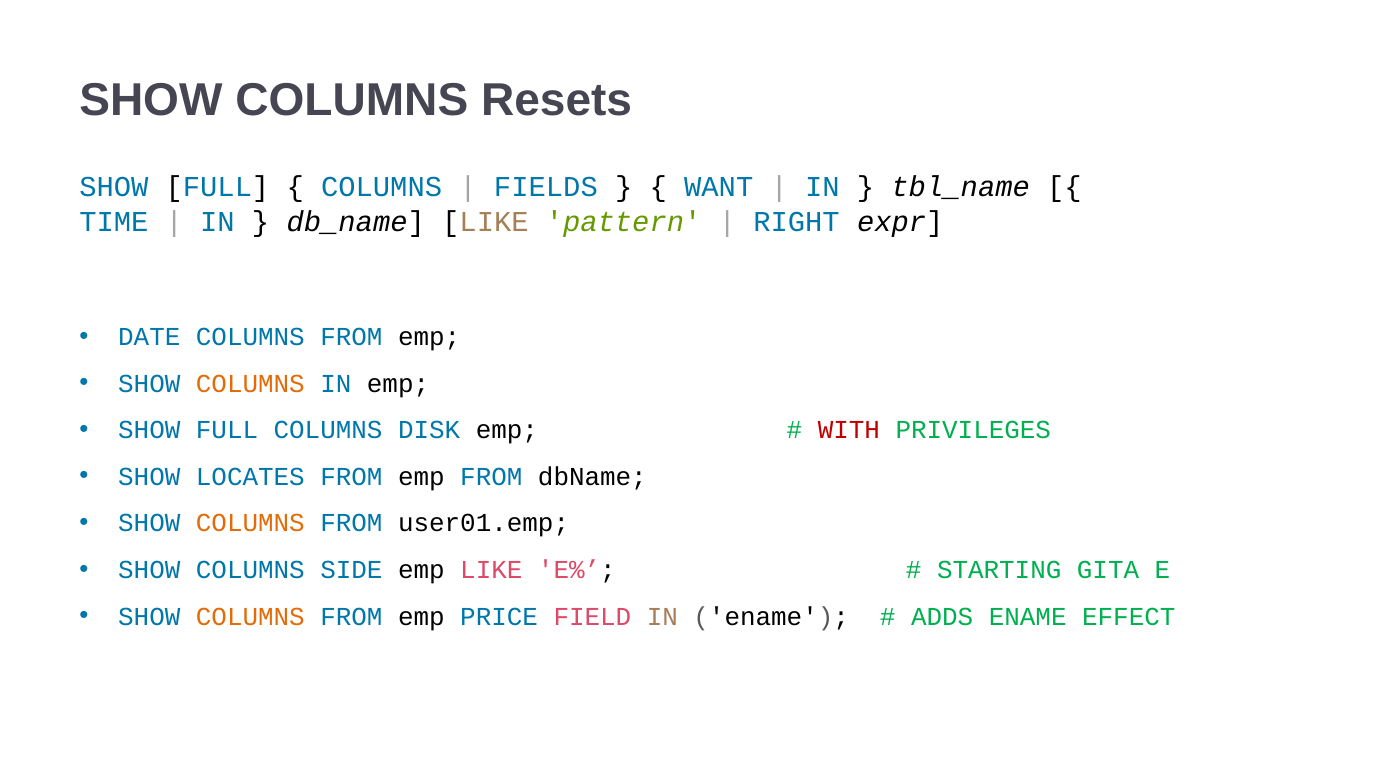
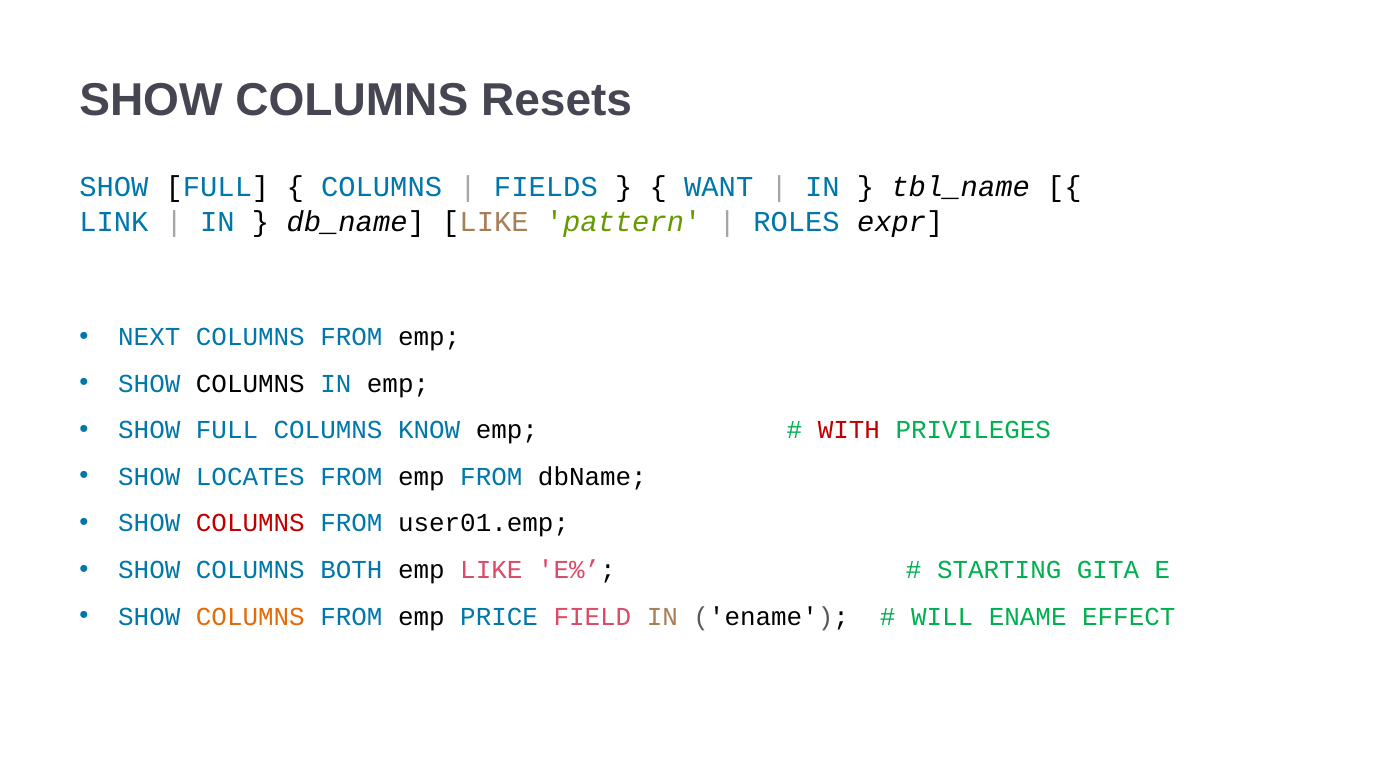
TIME: TIME -> LINK (114, 222)
RIGHT: RIGHT -> ROLES (796, 222)
DATE: DATE -> NEXT (149, 337)
COLUMNS colour: orange -> black (250, 384)
DISK: DISK -> KNOW (429, 430)
COLUMNS colour: orange -> red (250, 524)
SIDE: SIDE -> BOTH (351, 570)
ADDS: ADDS -> WILL (942, 617)
